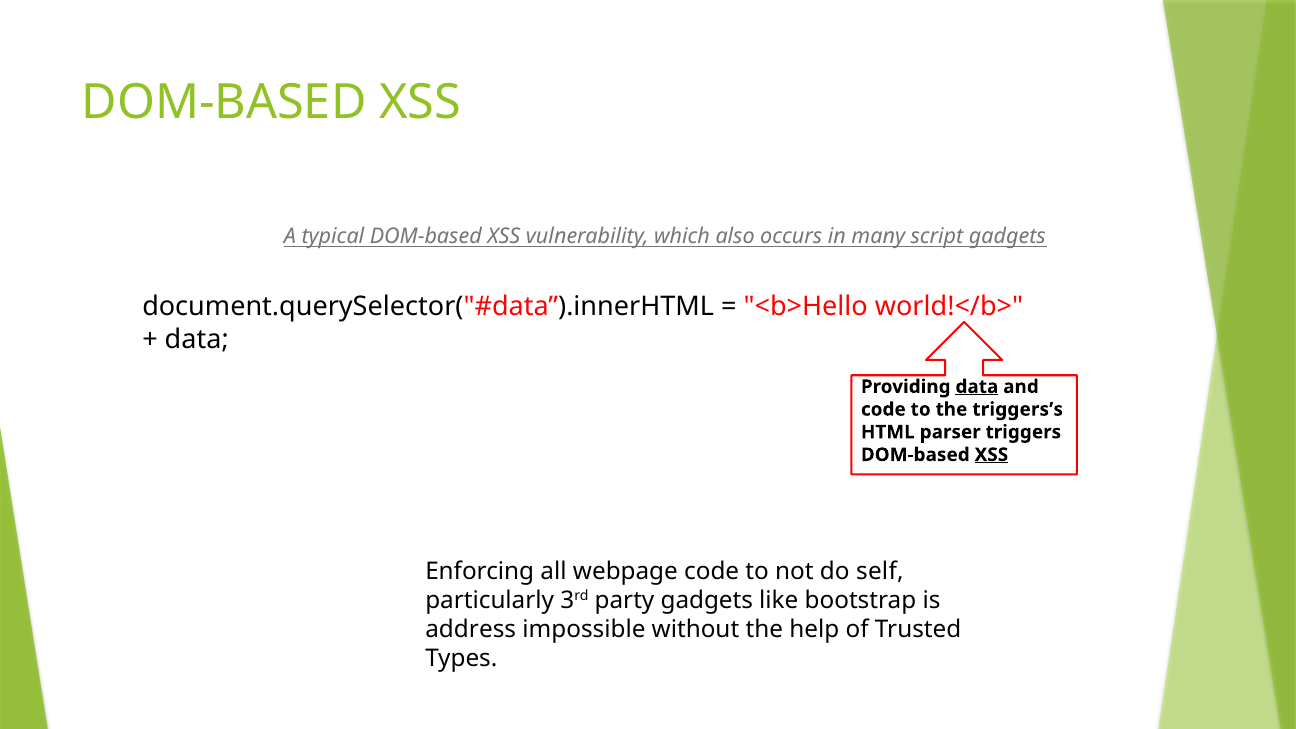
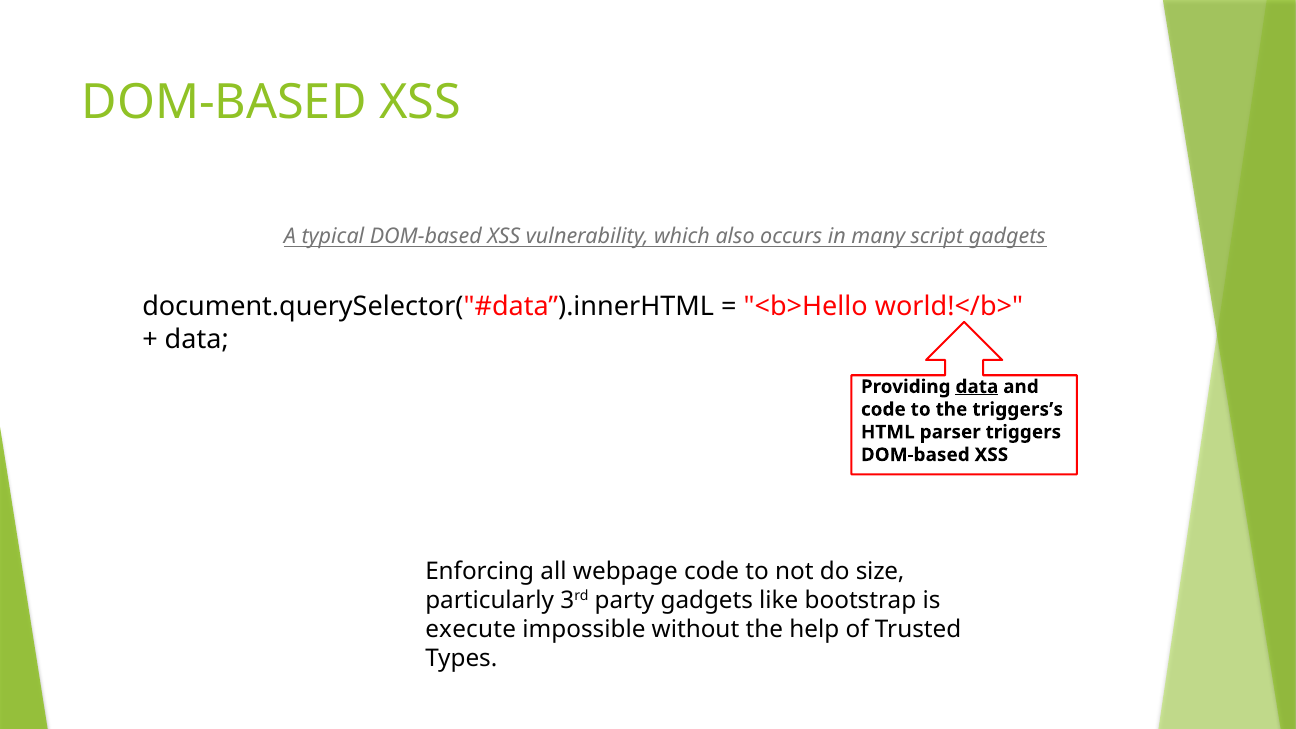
XSS underline: present -> none (991, 455)
self: self -> size (880, 571)
address: address -> execute (471, 629)
